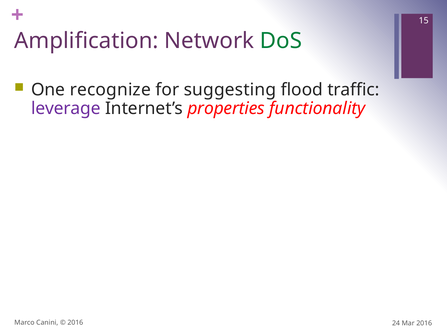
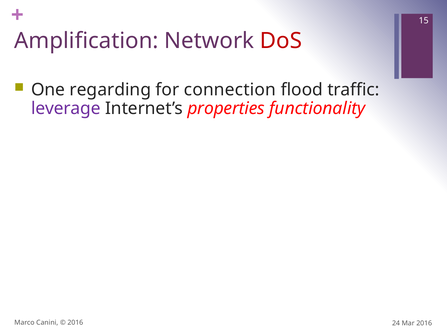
DoS colour: green -> red (281, 41)
recognize: recognize -> regarding (110, 90)
suggesting: suggesting -> connection (230, 90)
